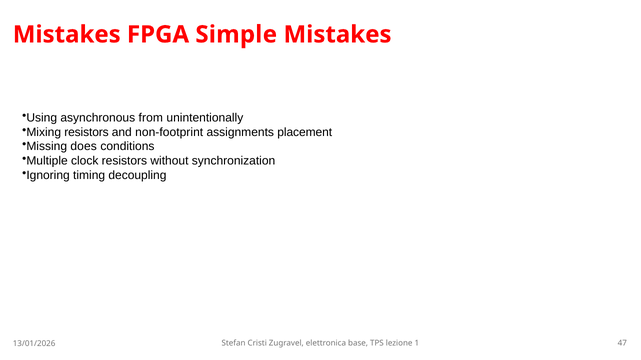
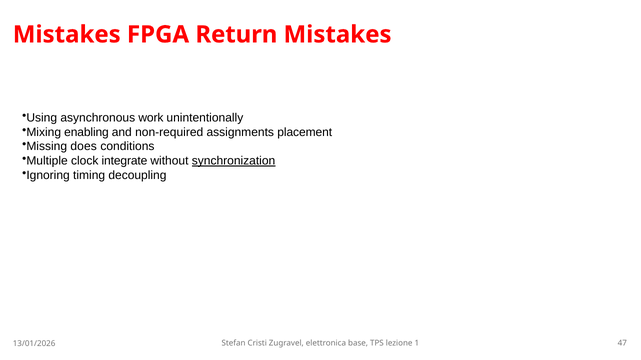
Simple: Simple -> Return (236, 35)
from: from -> work (151, 118)
Mixing resistors: resistors -> enabling (87, 132)
non-footprint: non-footprint -> non-required (169, 132)
clock resistors: resistors -> integrate (124, 161)
synchronization underline: none -> present (234, 161)
